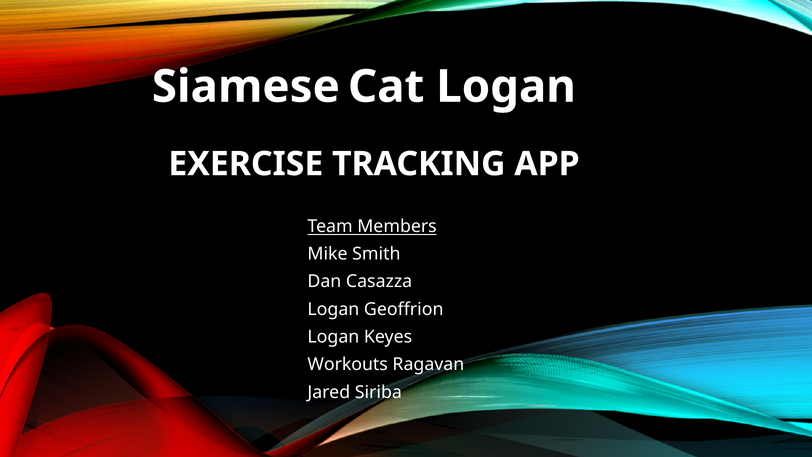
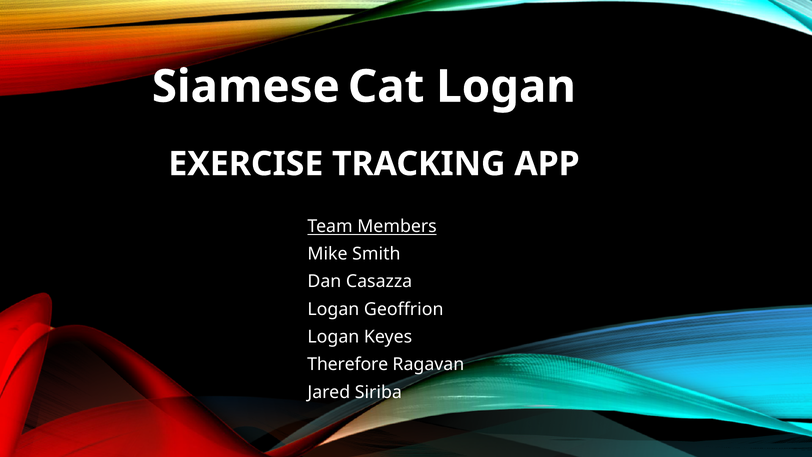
Workouts: Workouts -> Therefore (348, 364)
